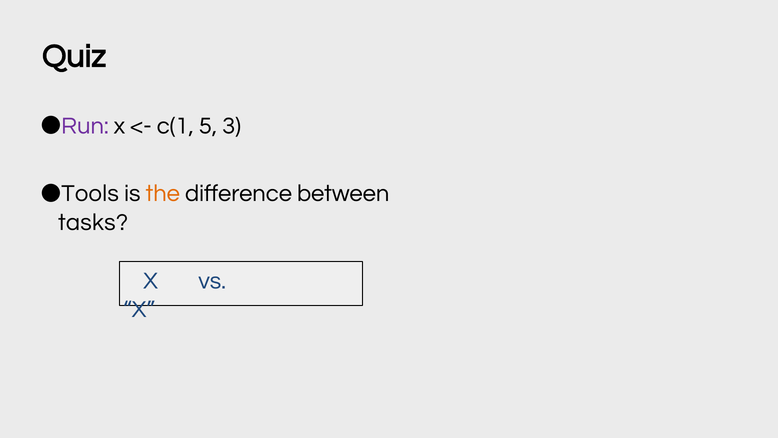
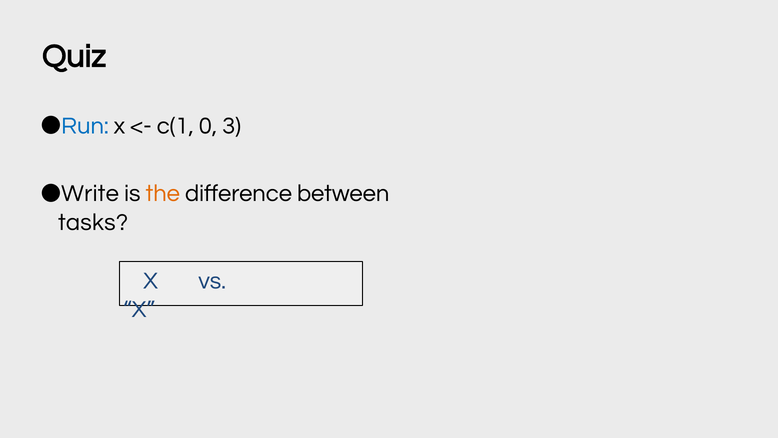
Run colour: purple -> blue (85, 126)
5: 5 -> 0 (208, 126)
Tools: Tools -> Write (90, 193)
